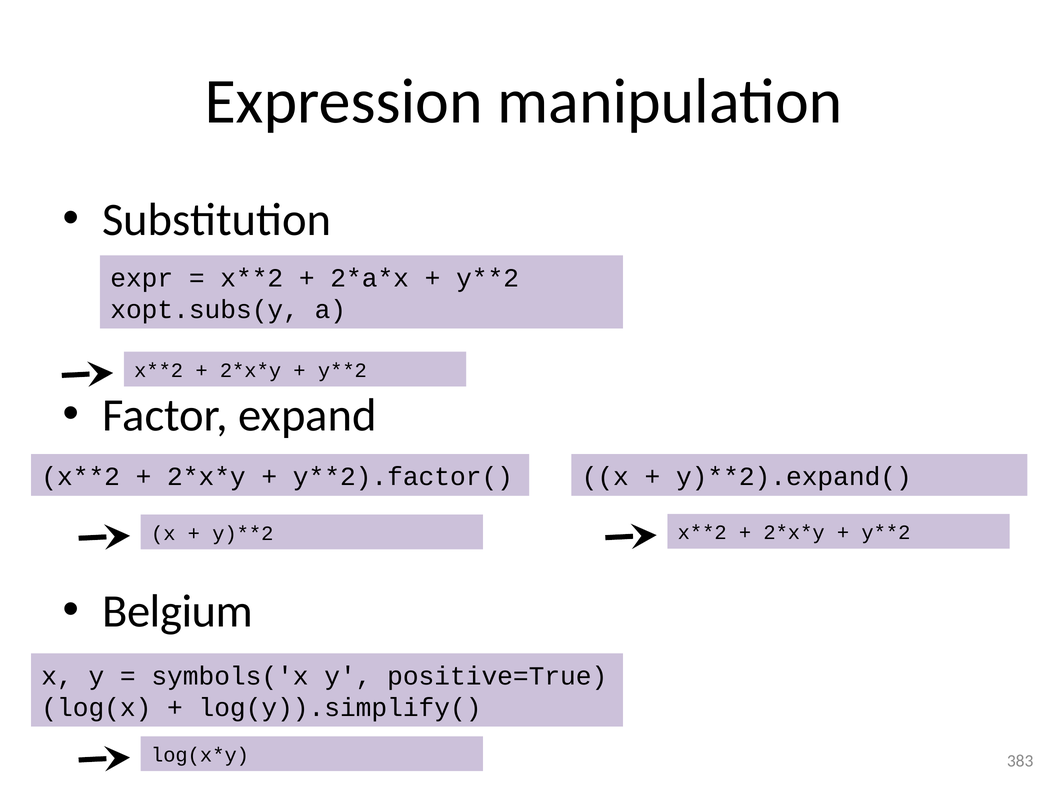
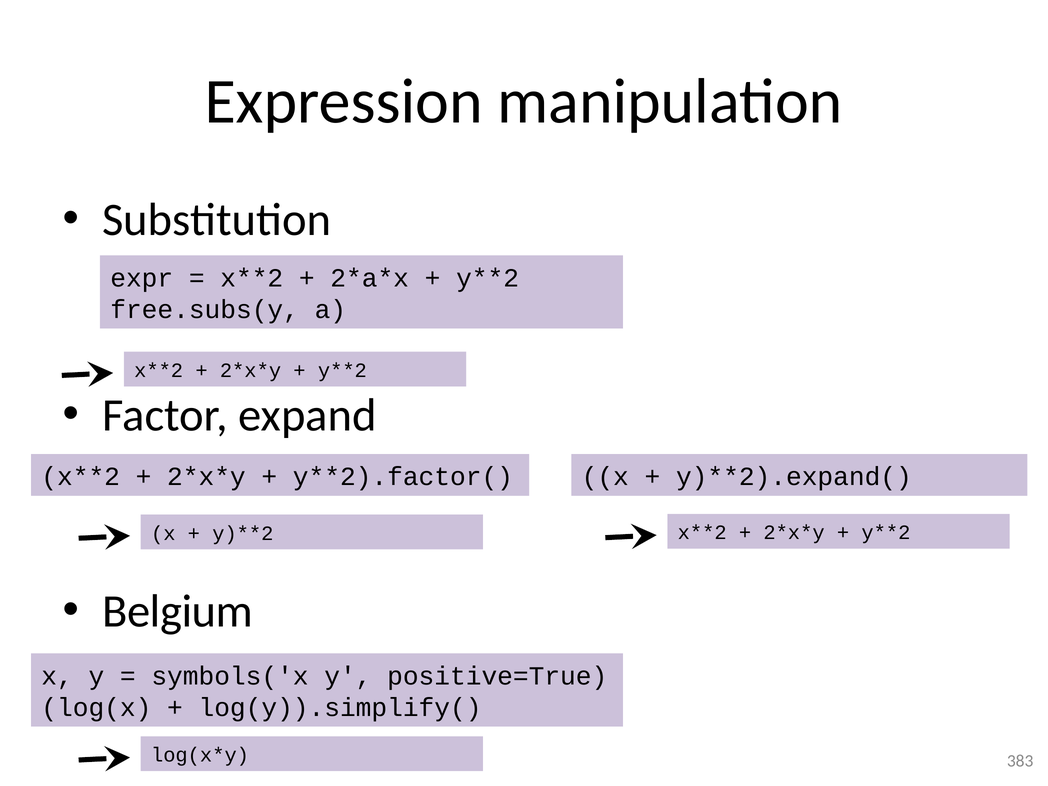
xopt.subs(y: xopt.subs(y -> free.subs(y (205, 309)
